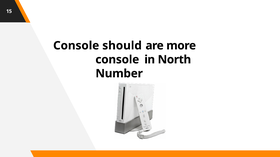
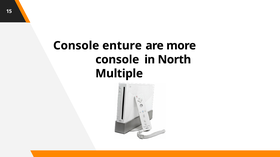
should: should -> enture (122, 46)
Number: Number -> Multiple (119, 74)
